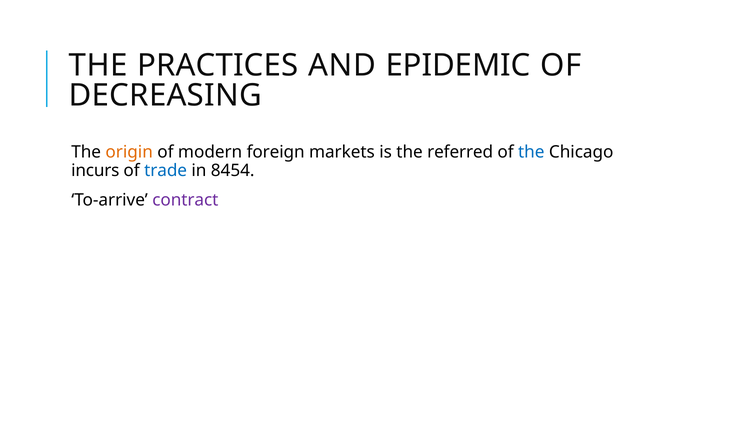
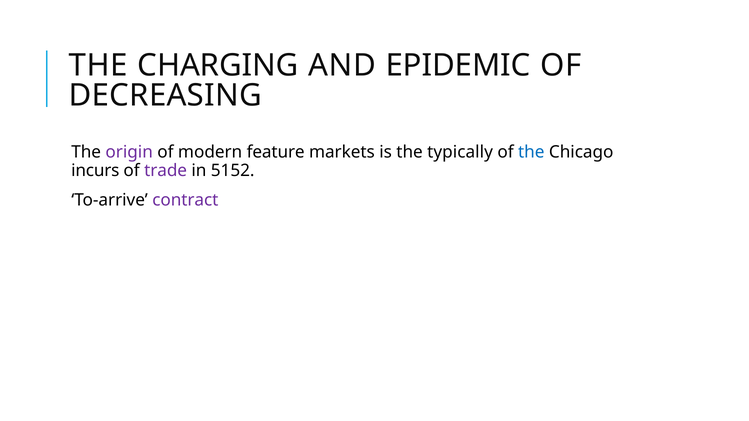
PRACTICES: PRACTICES -> CHARGING (218, 66)
origin colour: orange -> purple (129, 152)
foreign: foreign -> feature (276, 152)
referred: referred -> typically (460, 152)
trade colour: blue -> purple (166, 171)
8454: 8454 -> 5152 (233, 171)
